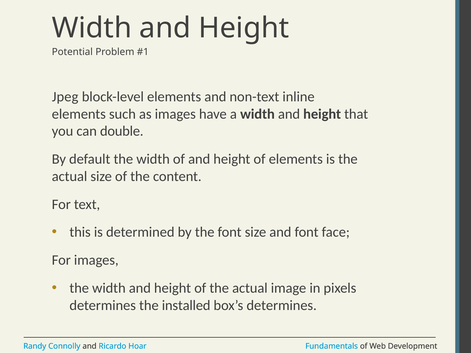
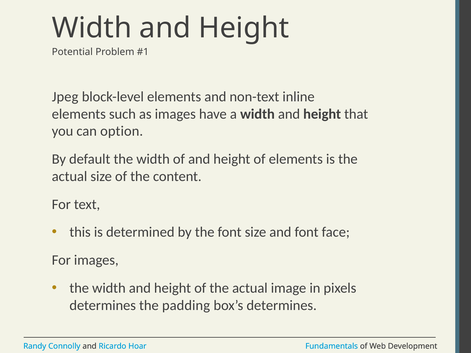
double: double -> option (122, 131)
installed: installed -> padding (186, 306)
